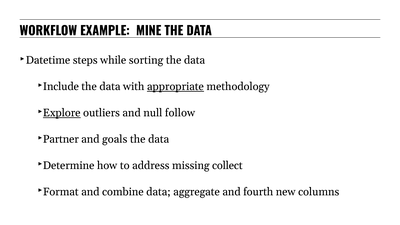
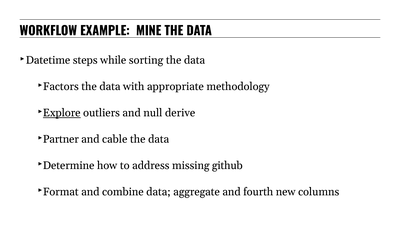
Include: Include -> Factors (61, 86)
appropriate underline: present -> none (175, 86)
follow: follow -> derive (180, 113)
goals: goals -> cable (115, 139)
collect: collect -> github (227, 165)
